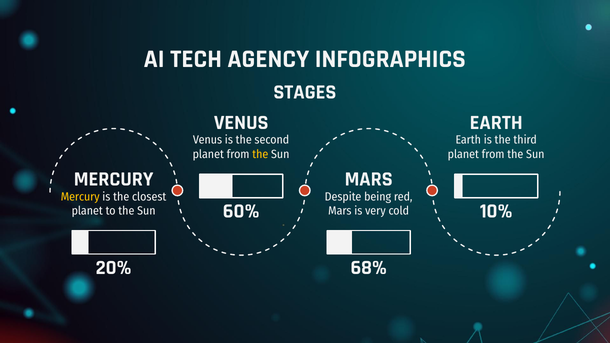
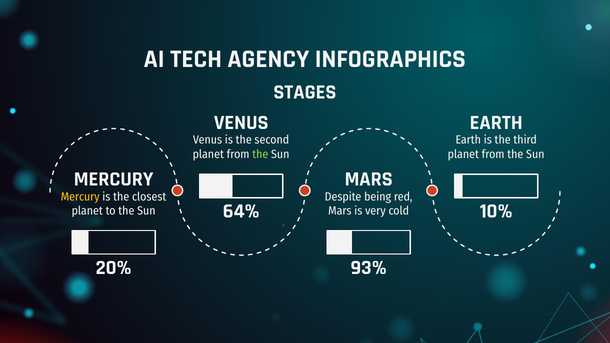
the colour: yellow -> light green (260, 154)
60%: 60% -> 64% (241, 211)
68%: 68% -> 93% (369, 268)
